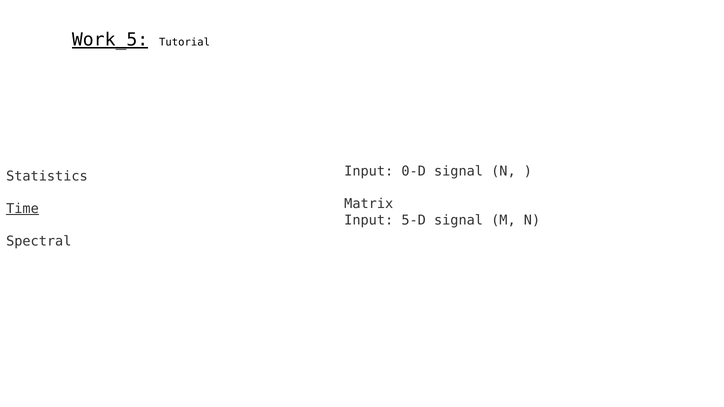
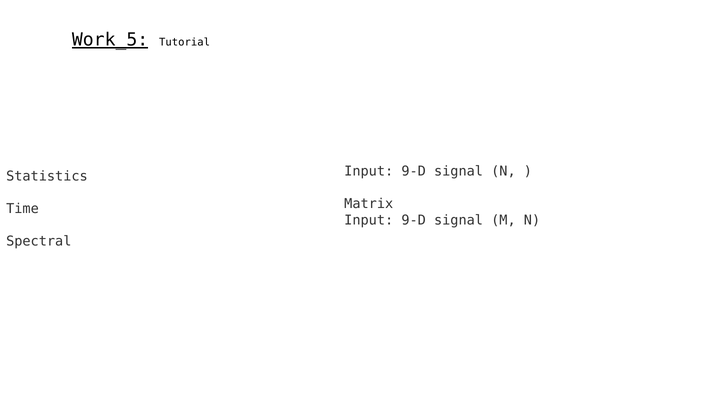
0-D: 0-D -> 9-D (414, 172)
Time underline: present -> none (22, 209)
5-D: 5-D -> 9-D (414, 220)
